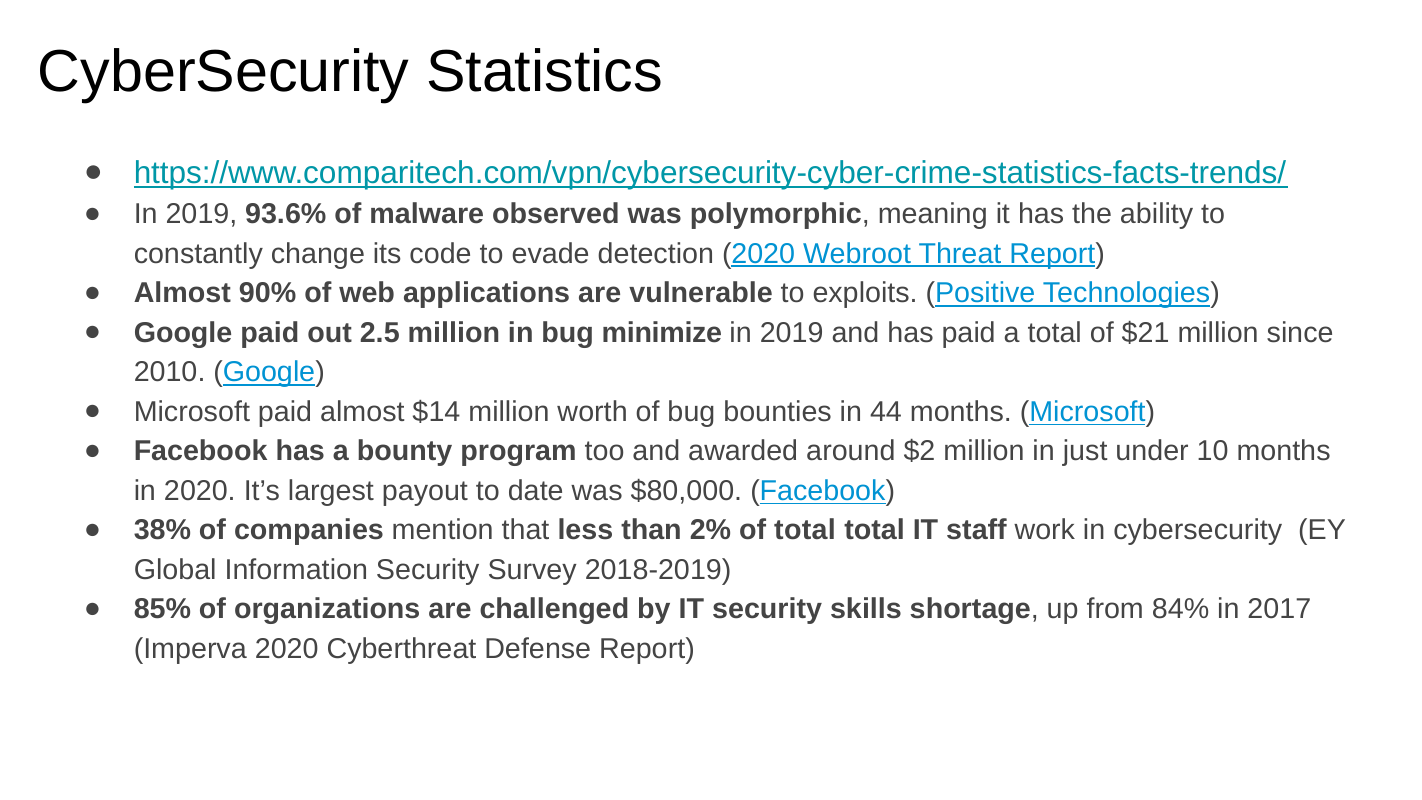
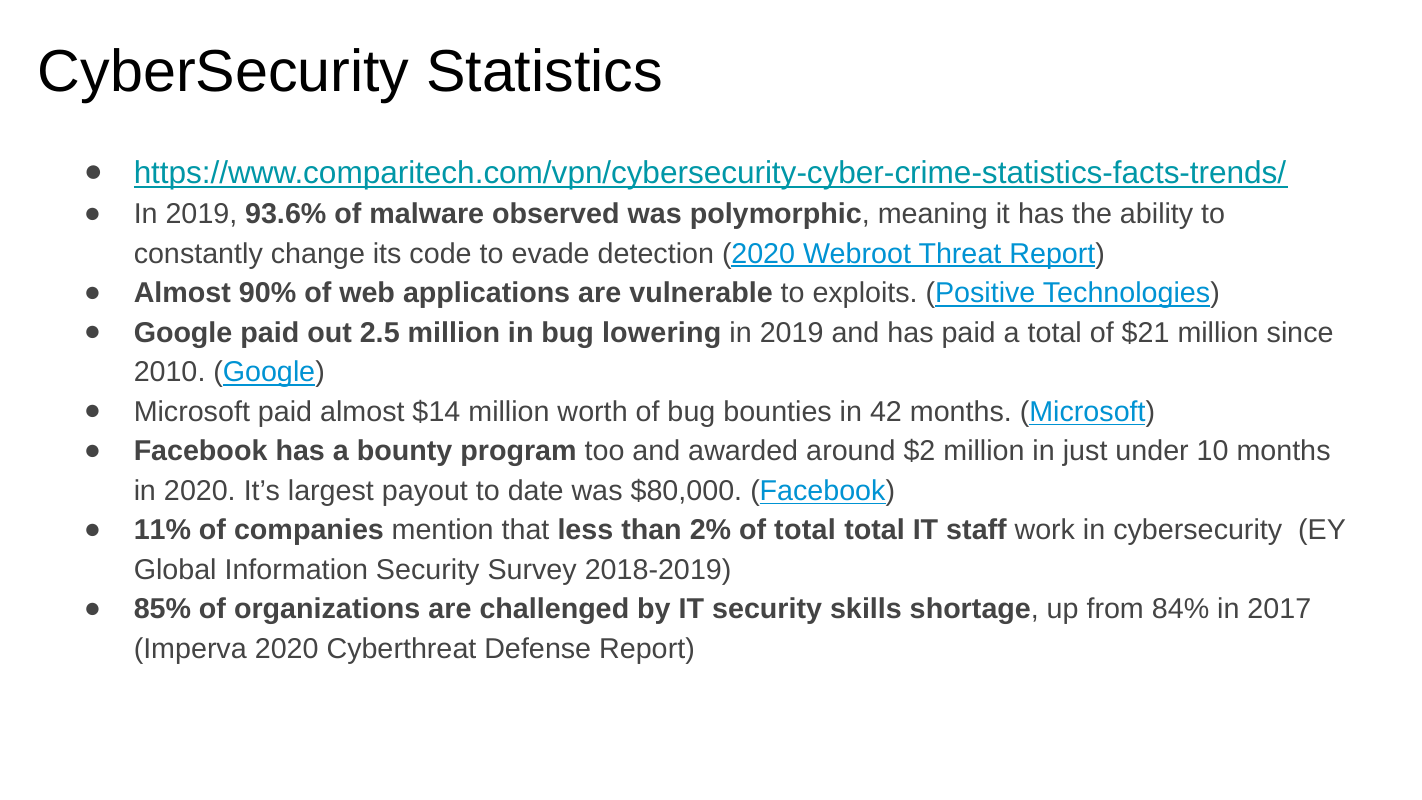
minimize: minimize -> lowering (662, 333)
44: 44 -> 42 (886, 412)
38%: 38% -> 11% (162, 530)
